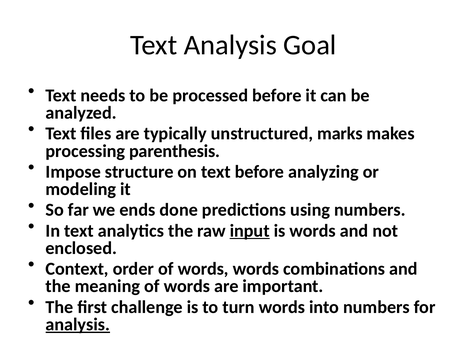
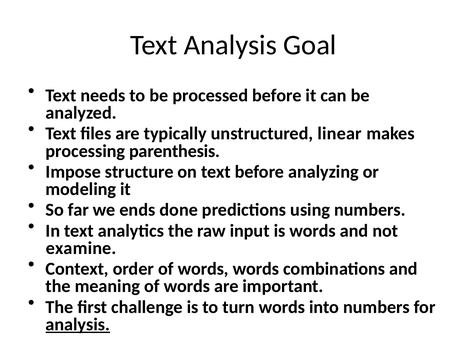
marks: marks -> linear (340, 134)
input underline: present -> none (250, 231)
enclosed: enclosed -> examine (81, 248)
